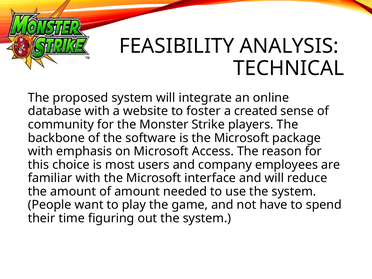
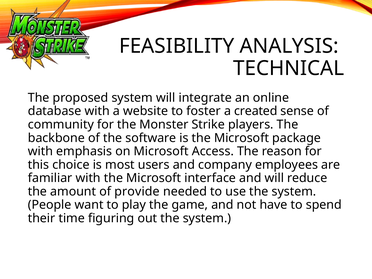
of amount: amount -> provide (137, 191)
